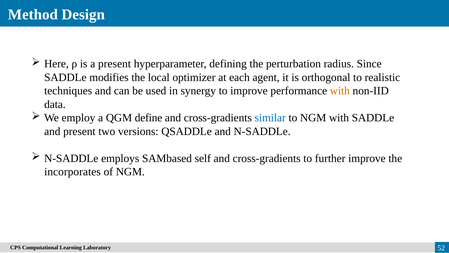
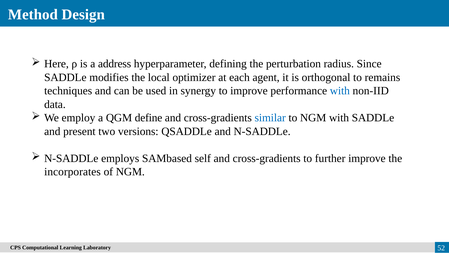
a present: present -> address (115, 64)
realistic: realistic -> remains (382, 77)
with colour: orange -> blue (340, 91)
